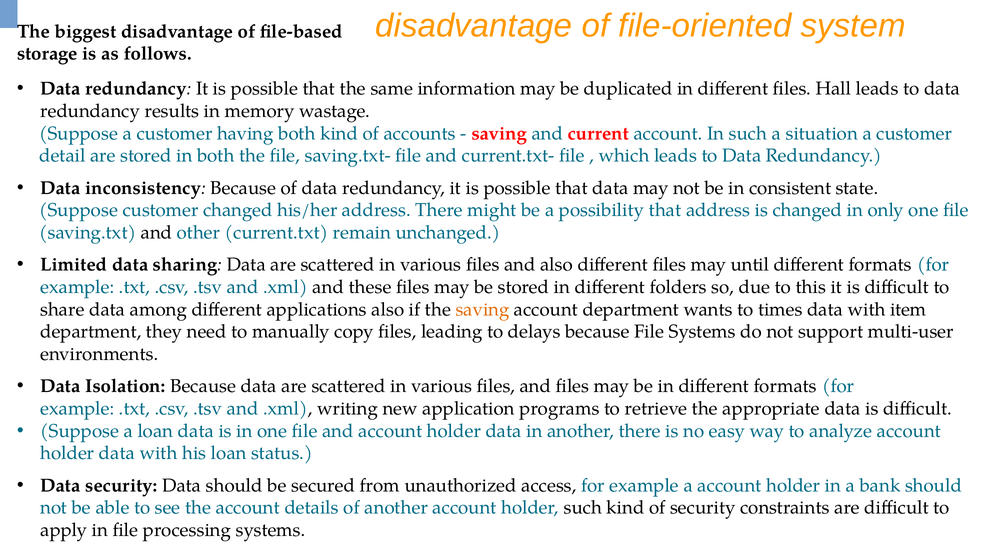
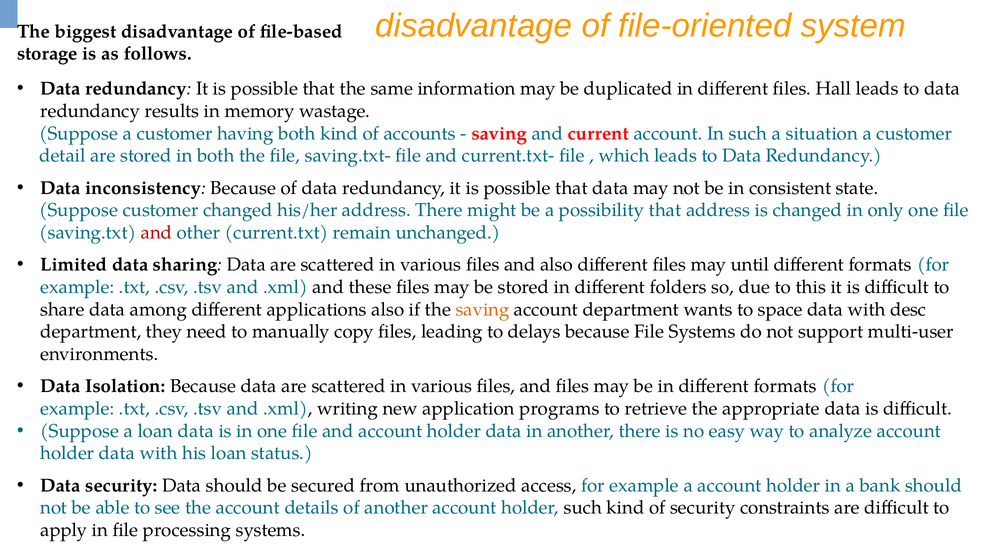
and colour: black -> red (157, 233)
times: times -> space (780, 310)
item: item -> desc (908, 310)
